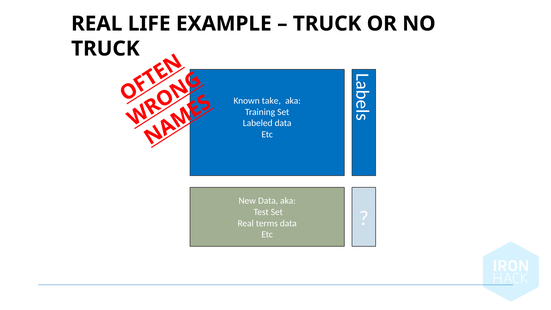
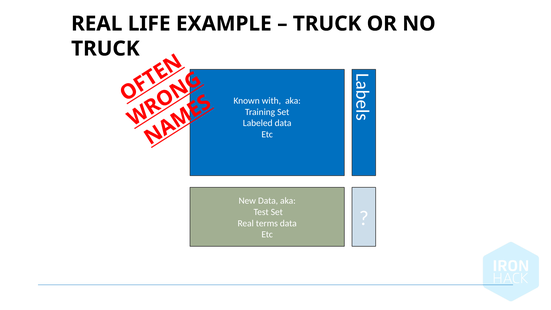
take: take -> with (271, 101)
